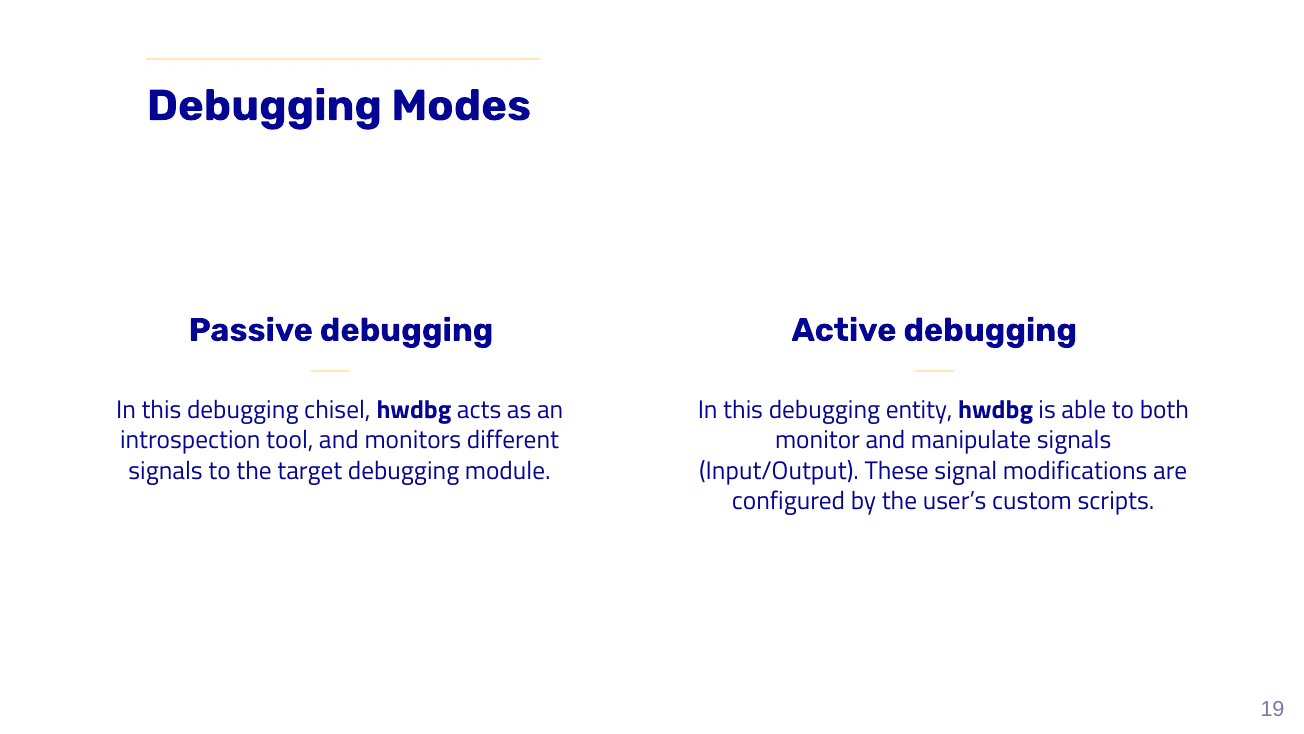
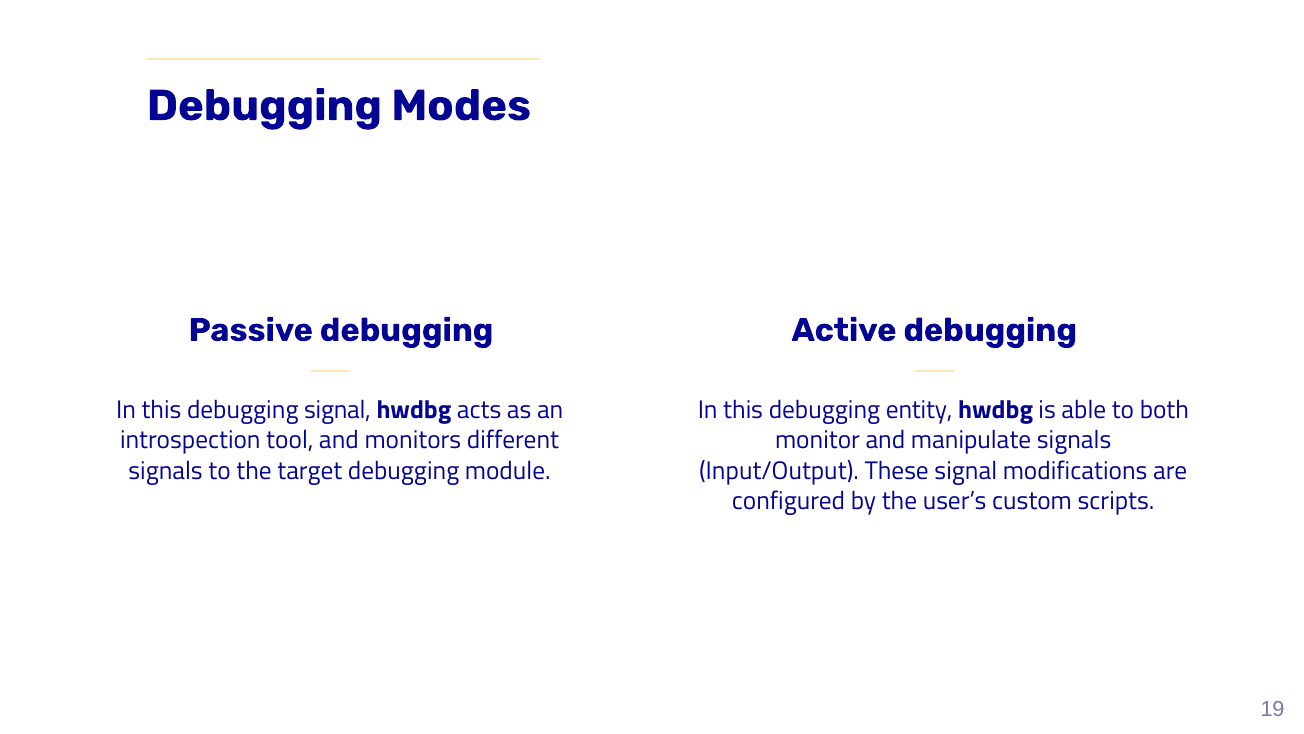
debugging chisel: chisel -> signal (338, 410)
